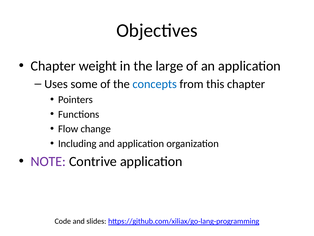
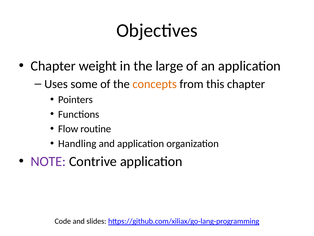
concepts colour: blue -> orange (155, 84)
change: change -> routine (96, 129)
Including: Including -> Handling (77, 143)
